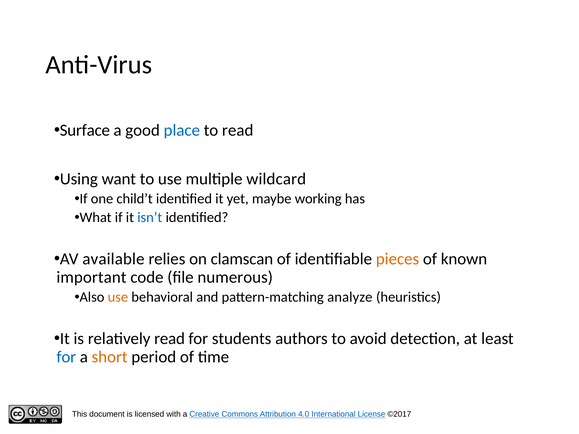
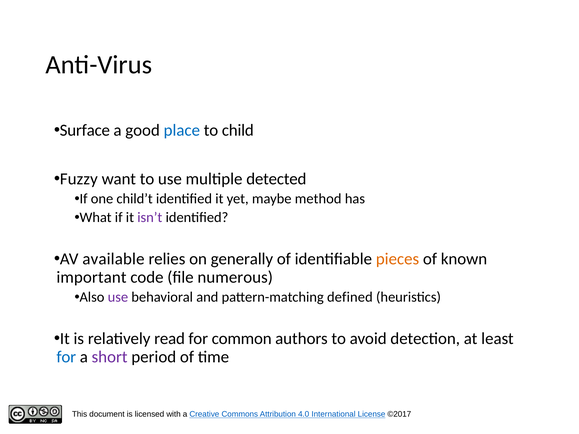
to read: read -> child (238, 130)
Using: Using -> Fuzzy (79, 179)
wildcard: wildcard -> detected (276, 179)
working: working -> method (318, 199)
isn’t colour: blue -> purple (150, 218)
clamscan: clamscan -> generally (242, 259)
use colour: orange -> purple (118, 297)
analyze: analyze -> defined (350, 297)
students: students -> common (242, 339)
short colour: orange -> purple (110, 357)
